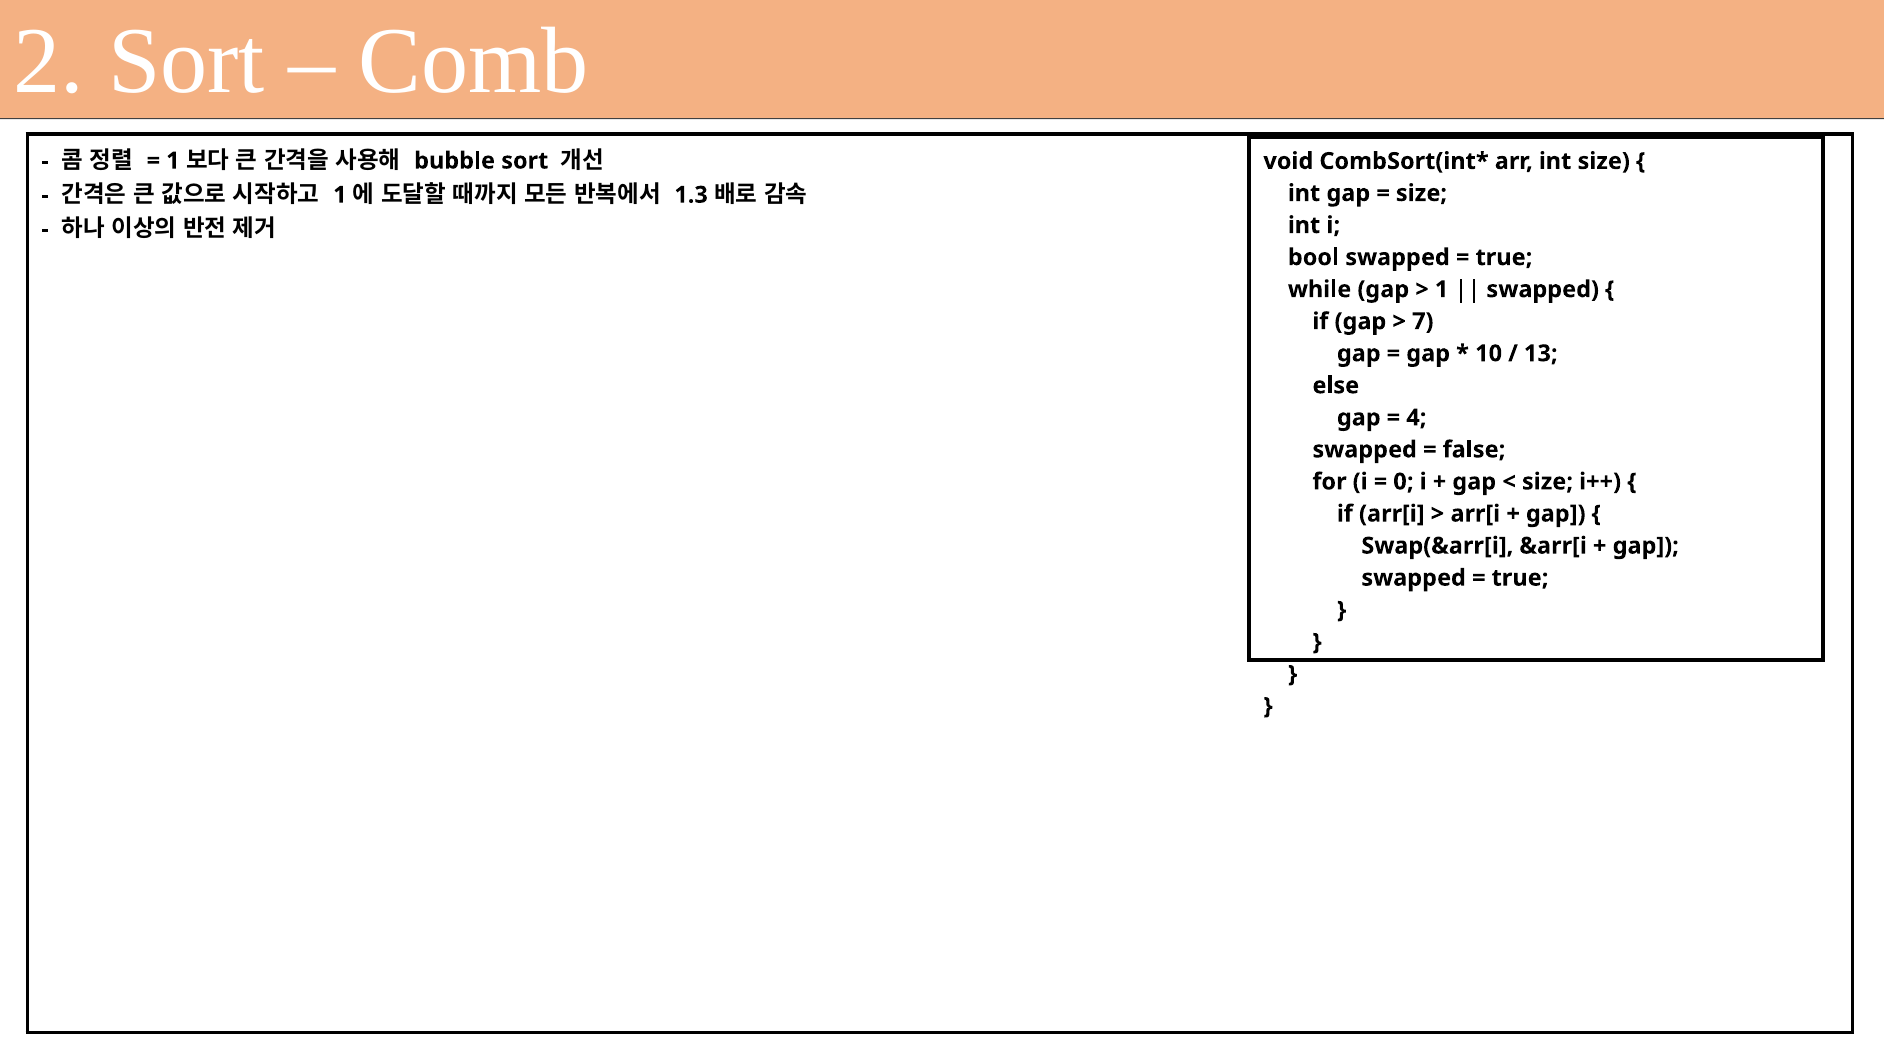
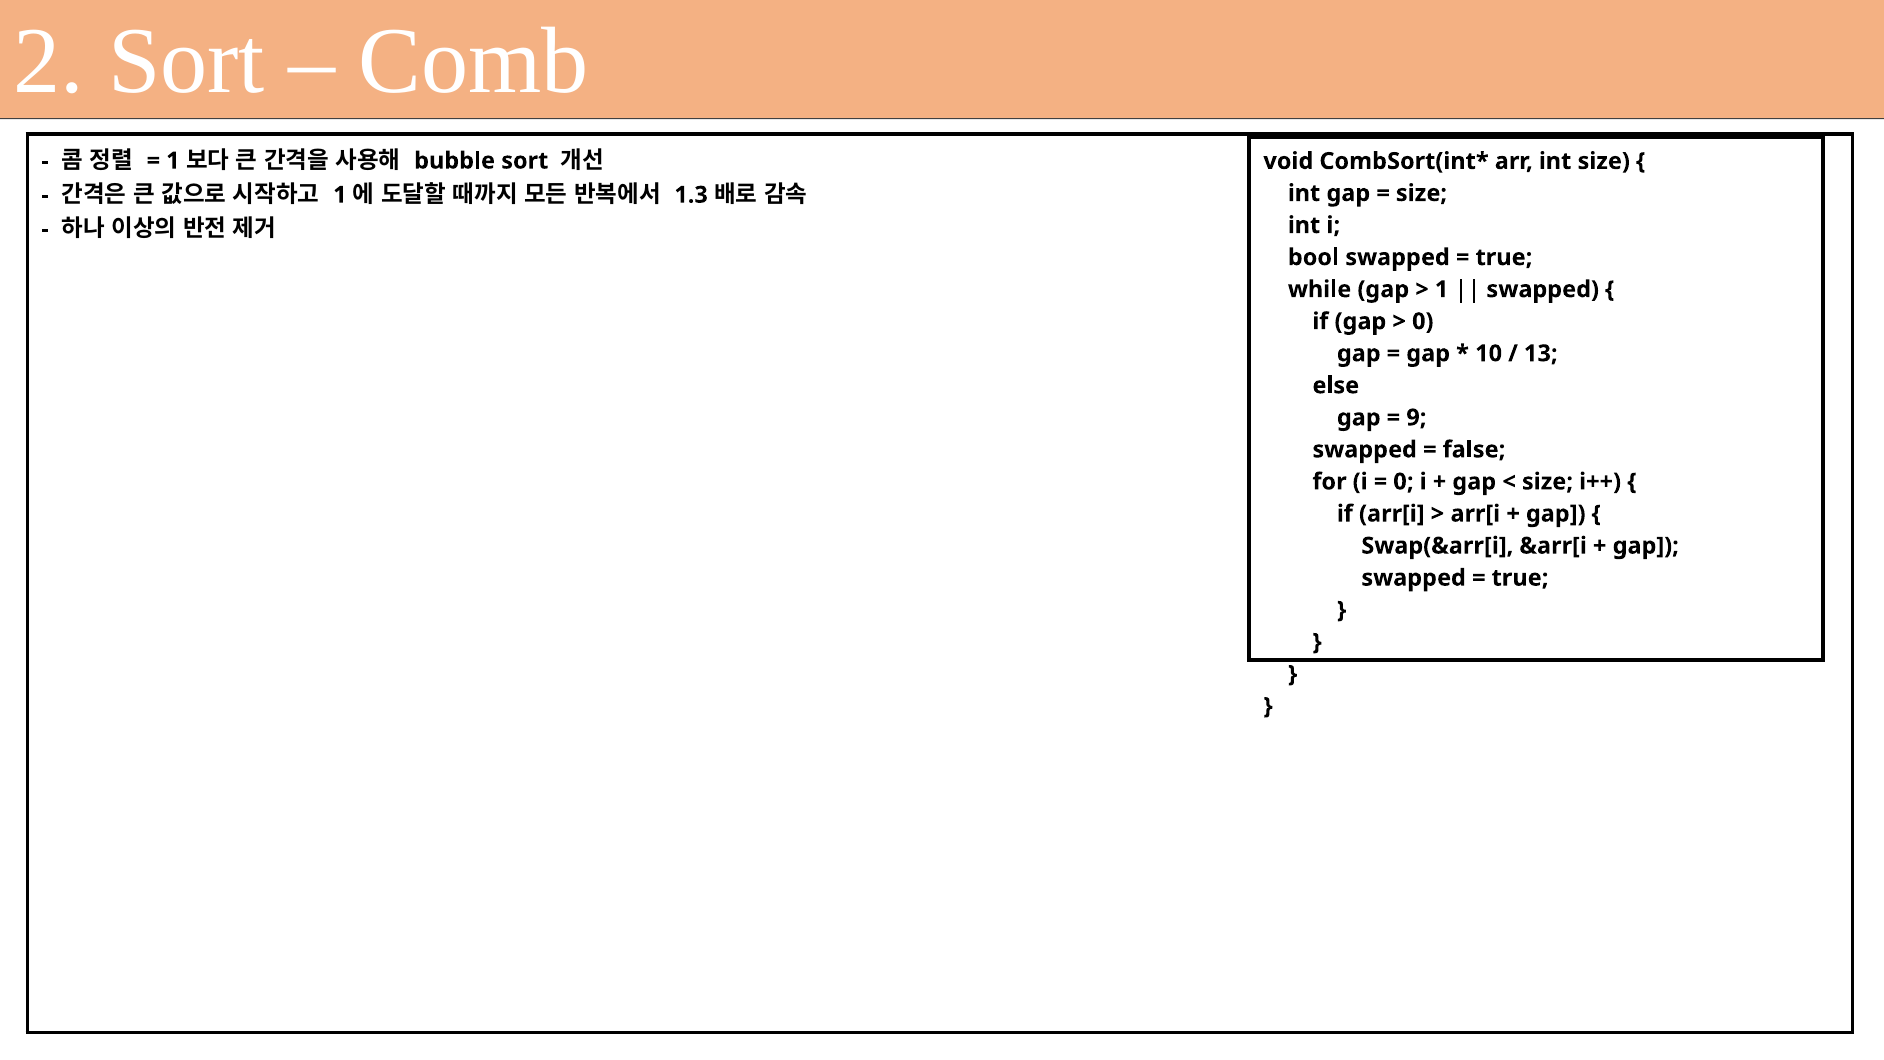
7: 7 -> 0 (1423, 321)
4: 4 -> 9 (1416, 418)
